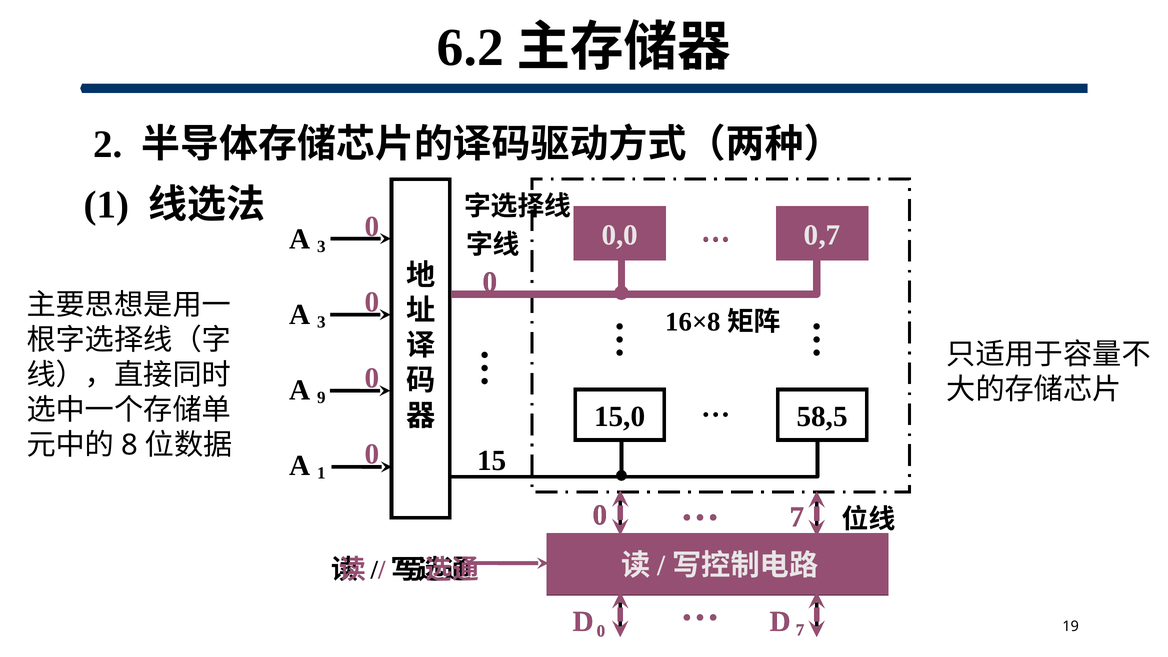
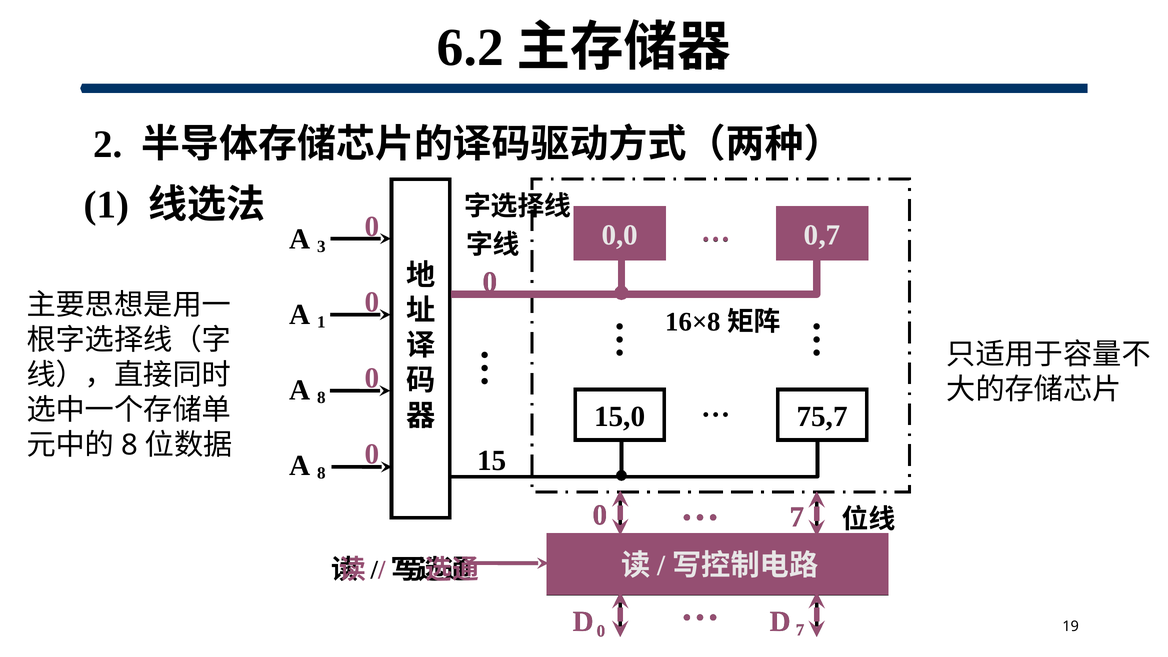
3: 3 -> 1 (321, 322)
9: 9 -> 8 (321, 398)
58,5: 58,5 -> 75,7 (822, 417)
1: 1 -> 8 (321, 473)
